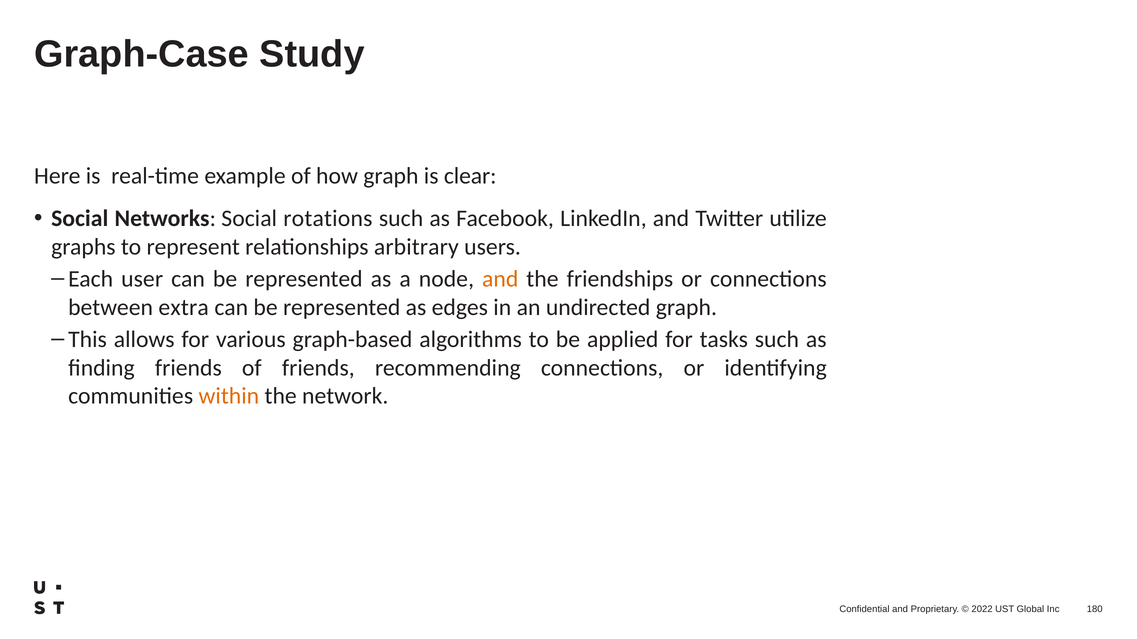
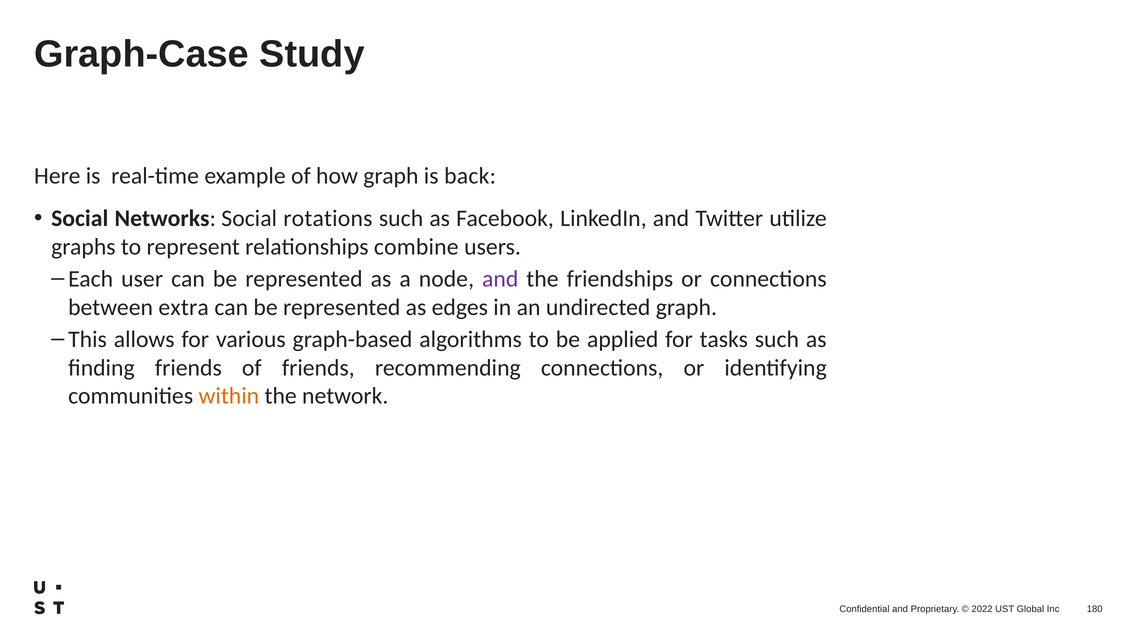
clear: clear -> back (470, 176)
arbitrary: arbitrary -> combine (416, 247)
and colour: orange -> purple (500, 279)
